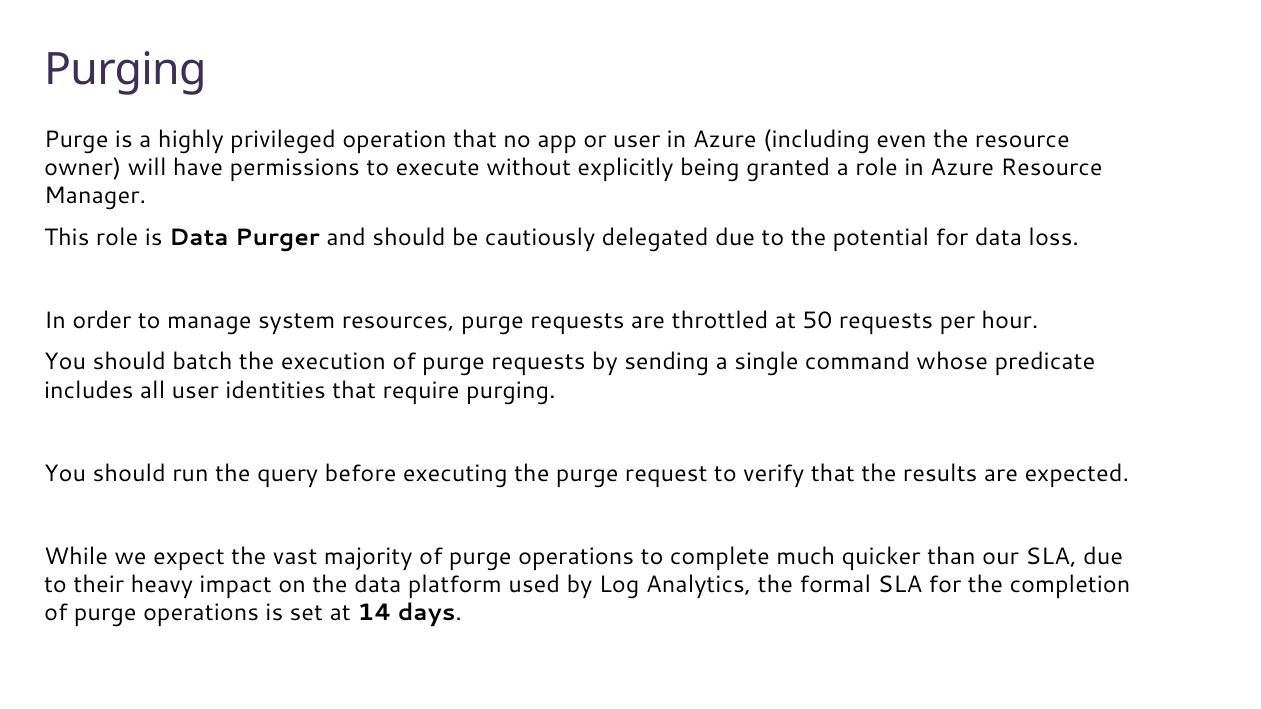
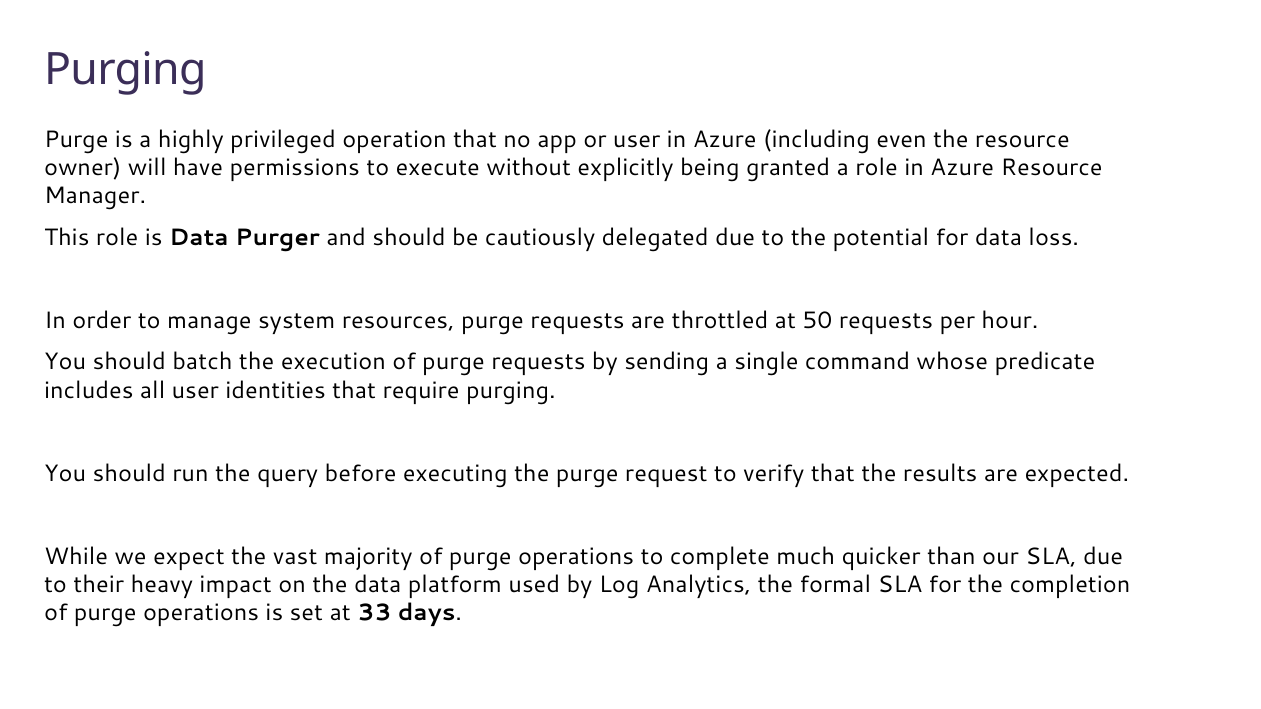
14: 14 -> 33 (375, 613)
